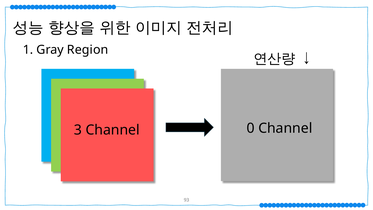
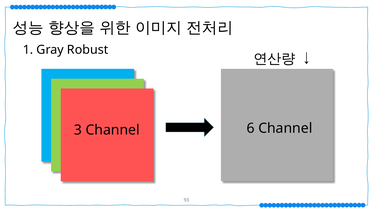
Region: Region -> Robust (88, 50)
0: 0 -> 6 (251, 128)
